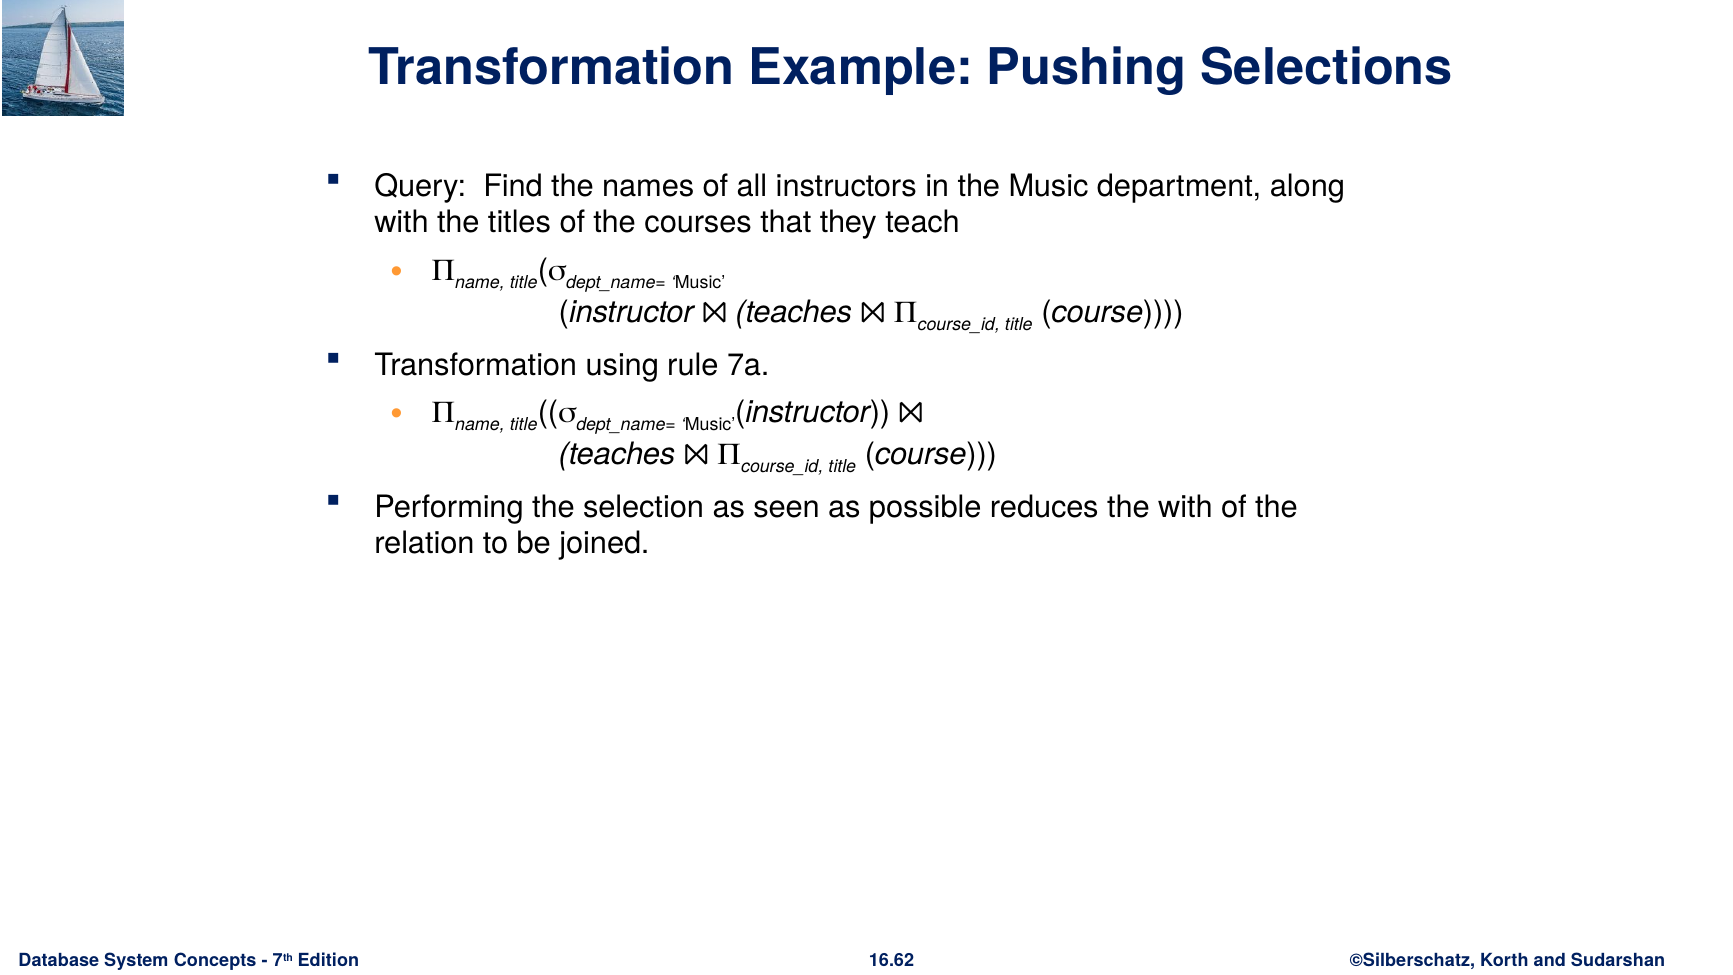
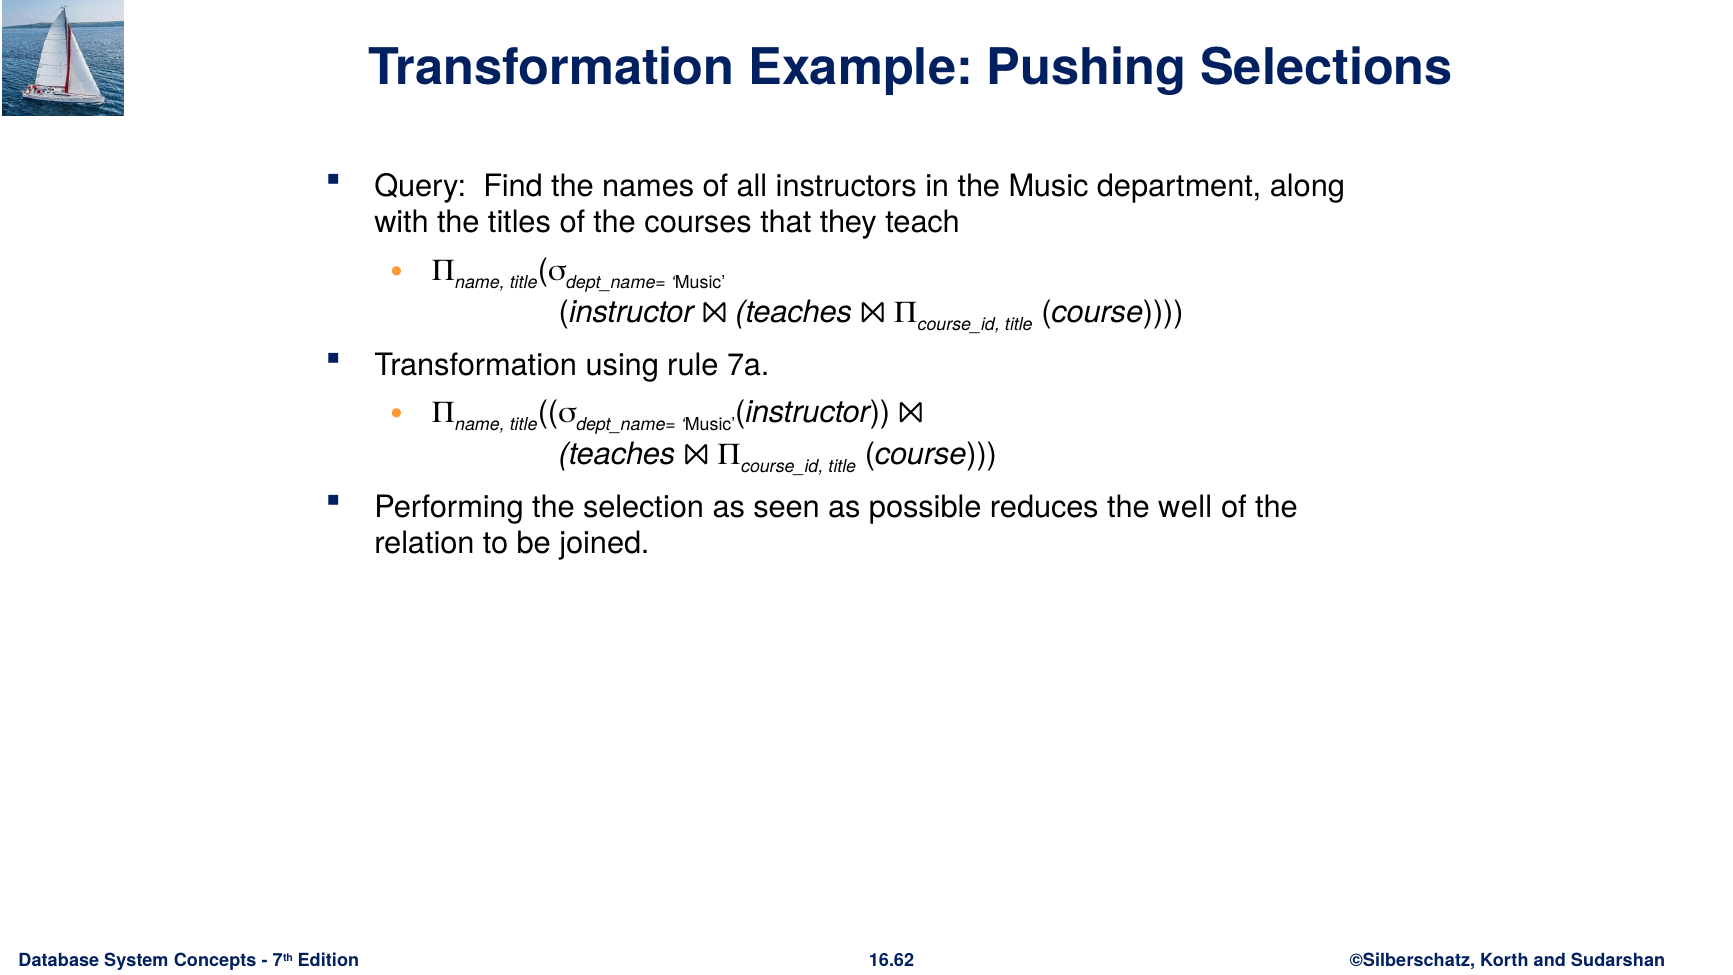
the with: with -> well (1185, 507)
